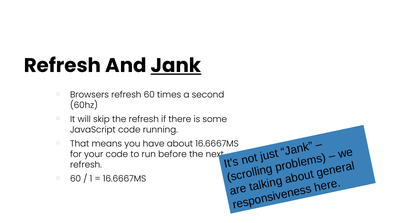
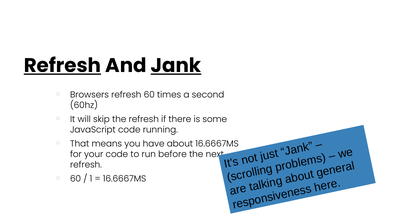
Refresh underline: none -> present (62, 66)
